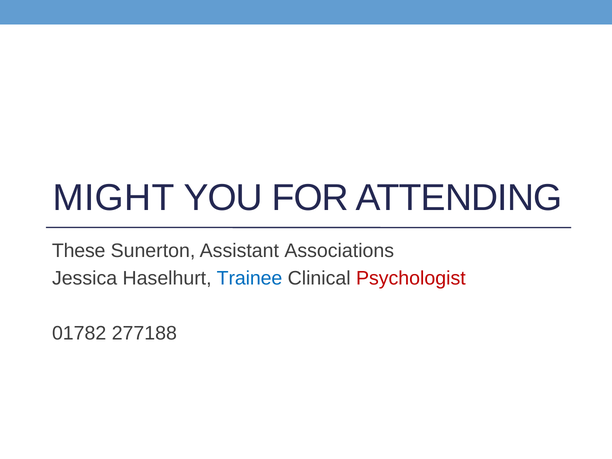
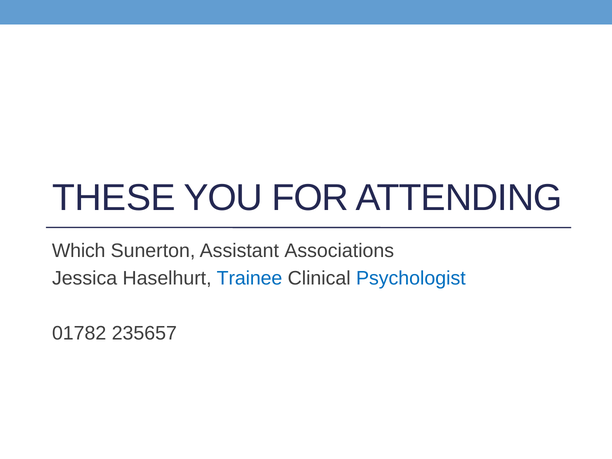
MIGHT: MIGHT -> THESE (114, 198)
These: These -> Which (79, 251)
Psychologist colour: red -> blue (411, 278)
277188: 277188 -> 235657 (144, 333)
